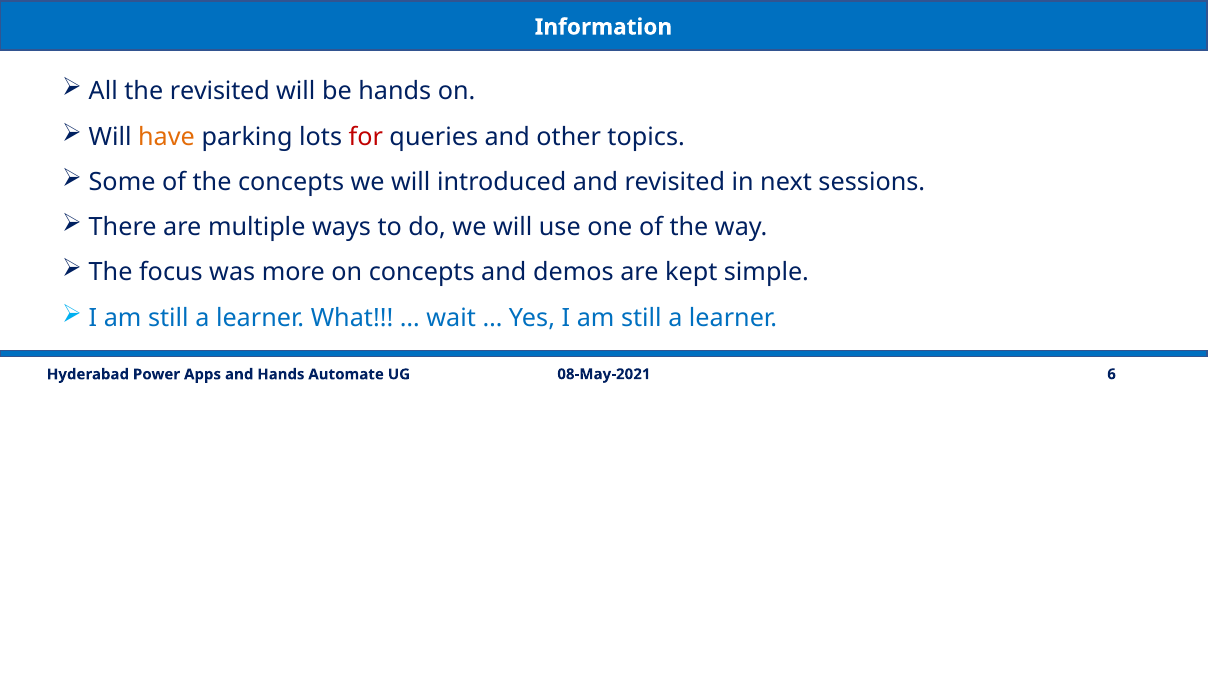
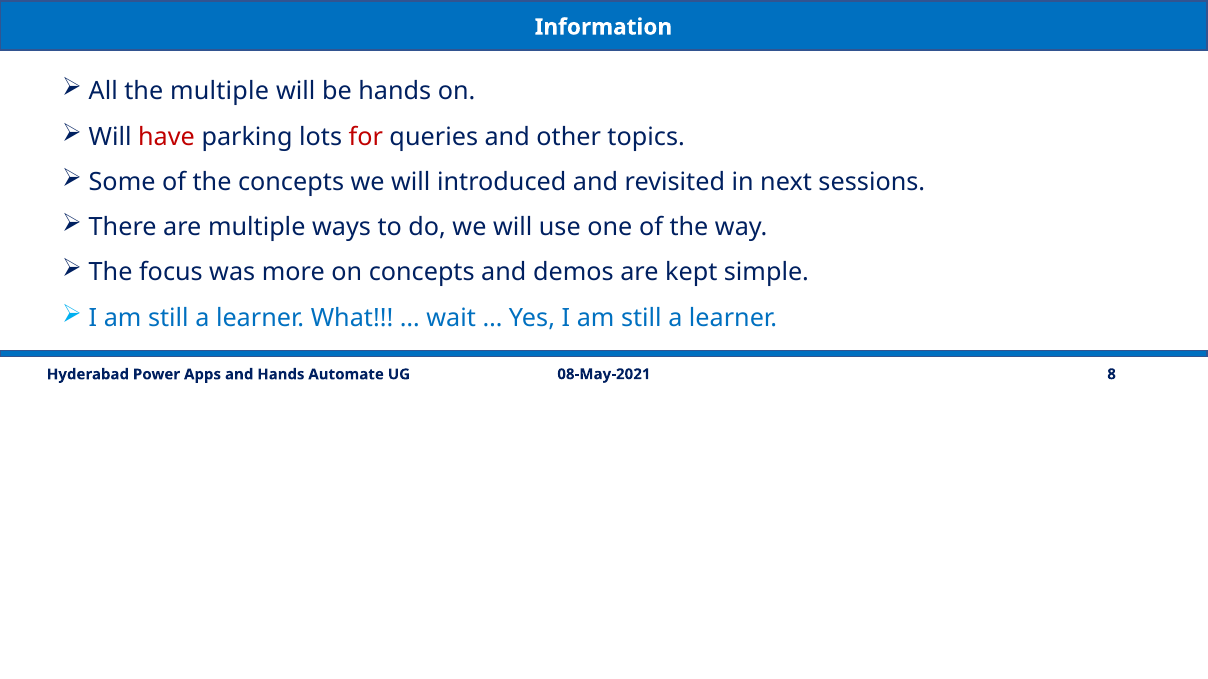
the revisited: revisited -> multiple (220, 92)
have colour: orange -> red (167, 137)
6: 6 -> 8 (1112, 374)
